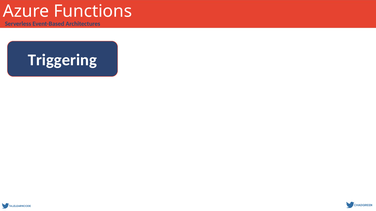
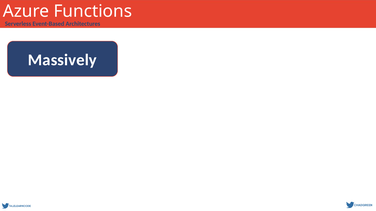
Triggering: Triggering -> Massively (62, 60)
